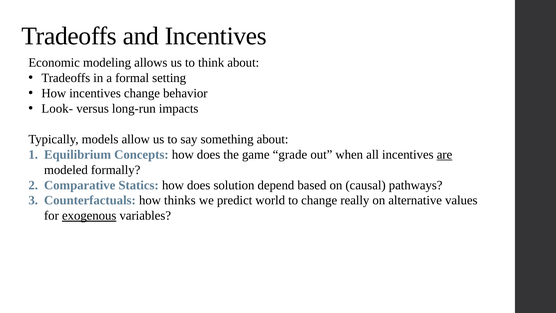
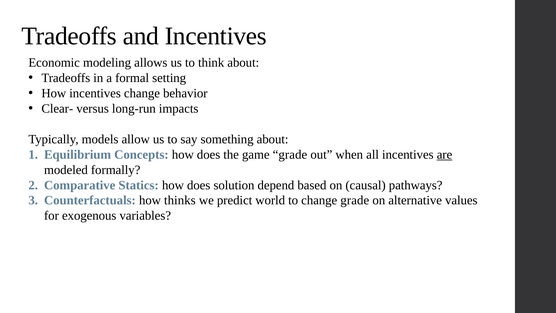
Look-: Look- -> Clear- (57, 109)
change really: really -> grade (355, 200)
exogenous underline: present -> none (89, 216)
